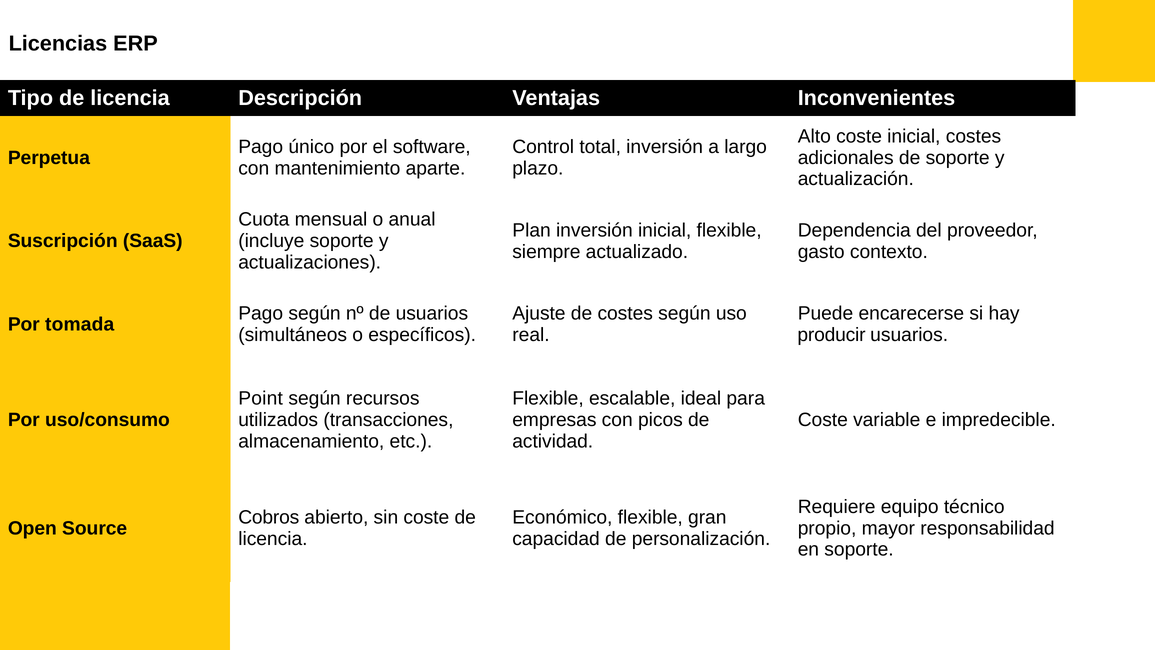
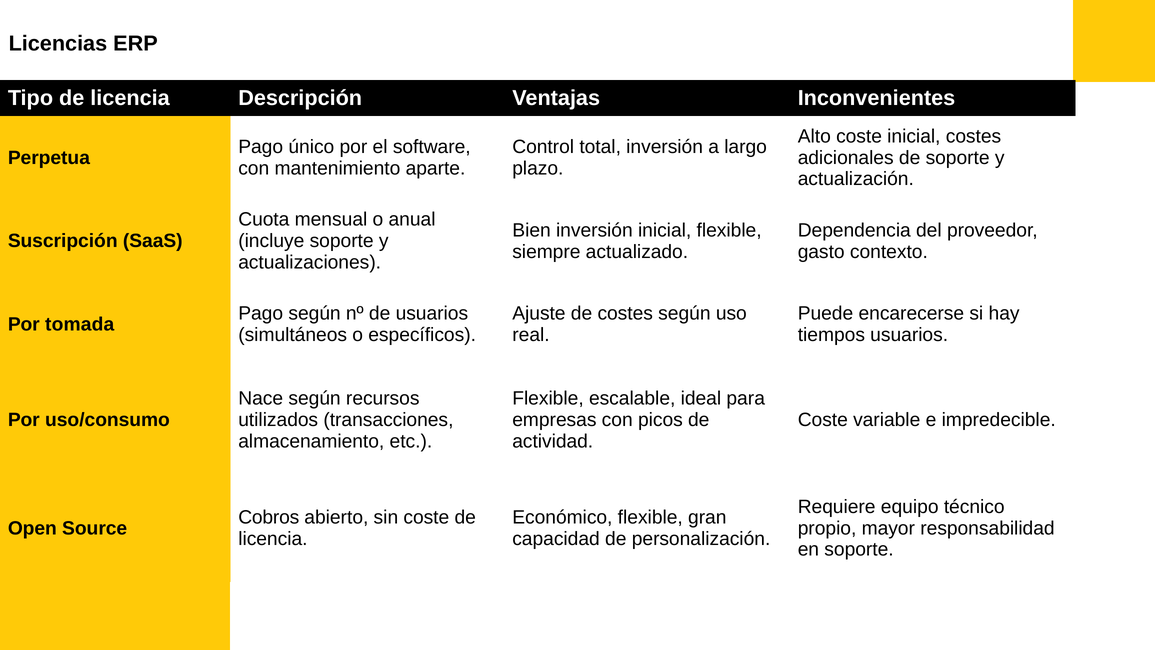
Plan: Plan -> Bien (532, 230)
producir: producir -> tiempos (831, 335)
Point: Point -> Nace (261, 398)
